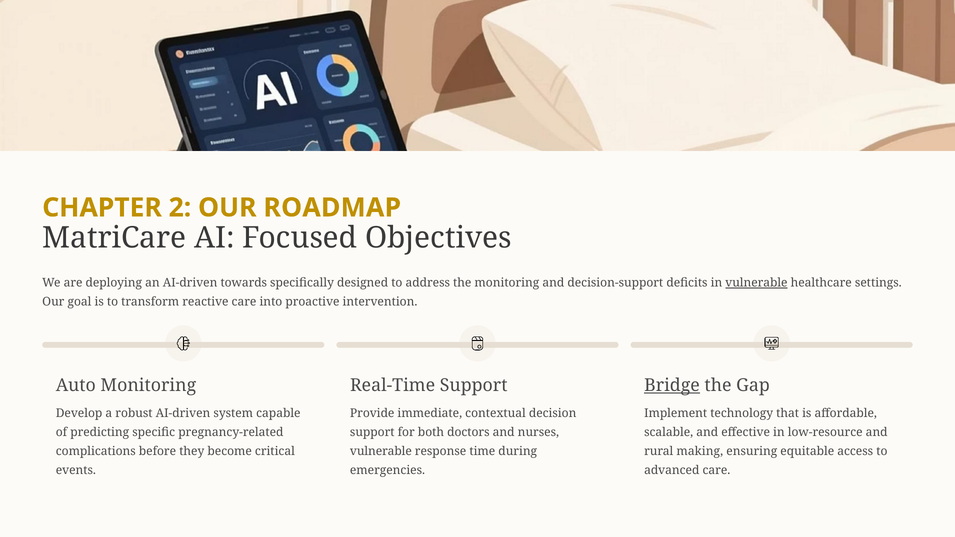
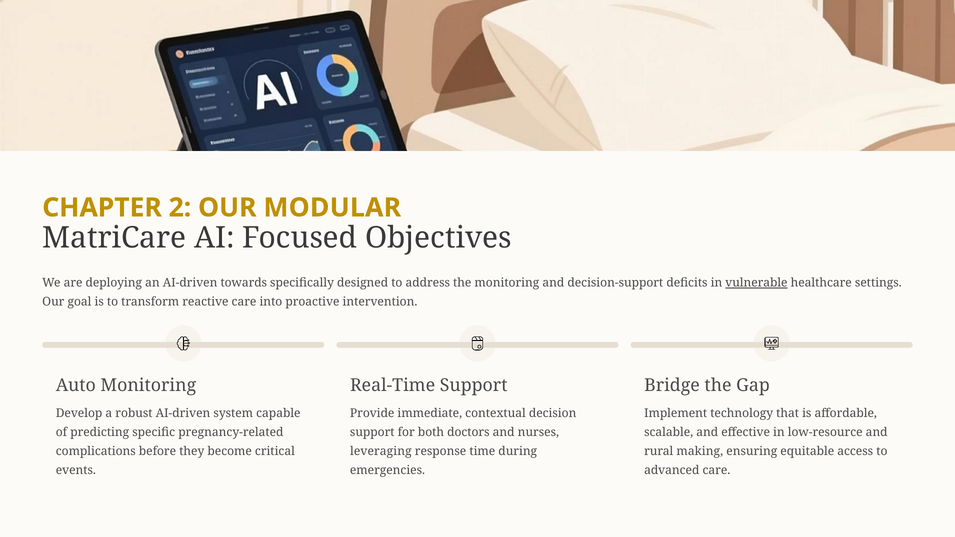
ROADMAP: ROADMAP -> MODULAR (332, 208)
Bridge underline: present -> none (672, 386)
vulnerable: vulnerable -> leveraging (381, 451)
